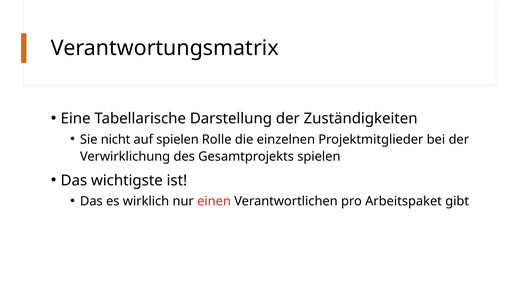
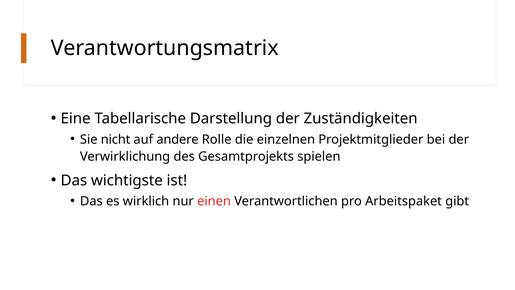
auf spielen: spielen -> andere (177, 139)
